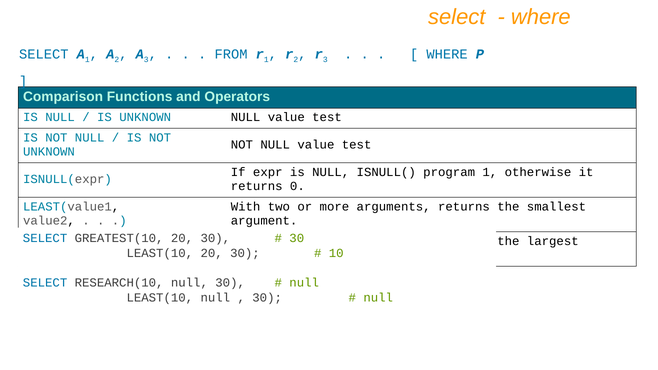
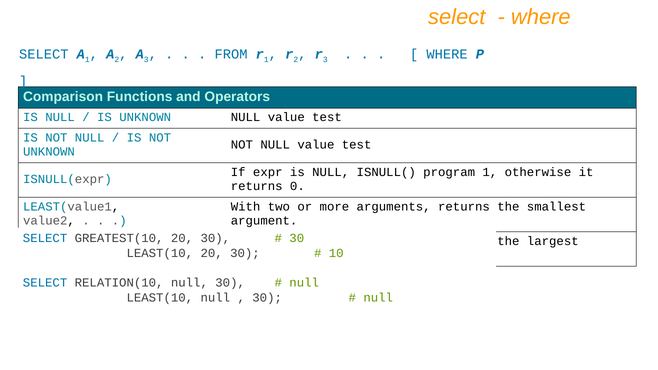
RESEARCH(10: RESEARCH(10 -> RELATION(10 (119, 283)
